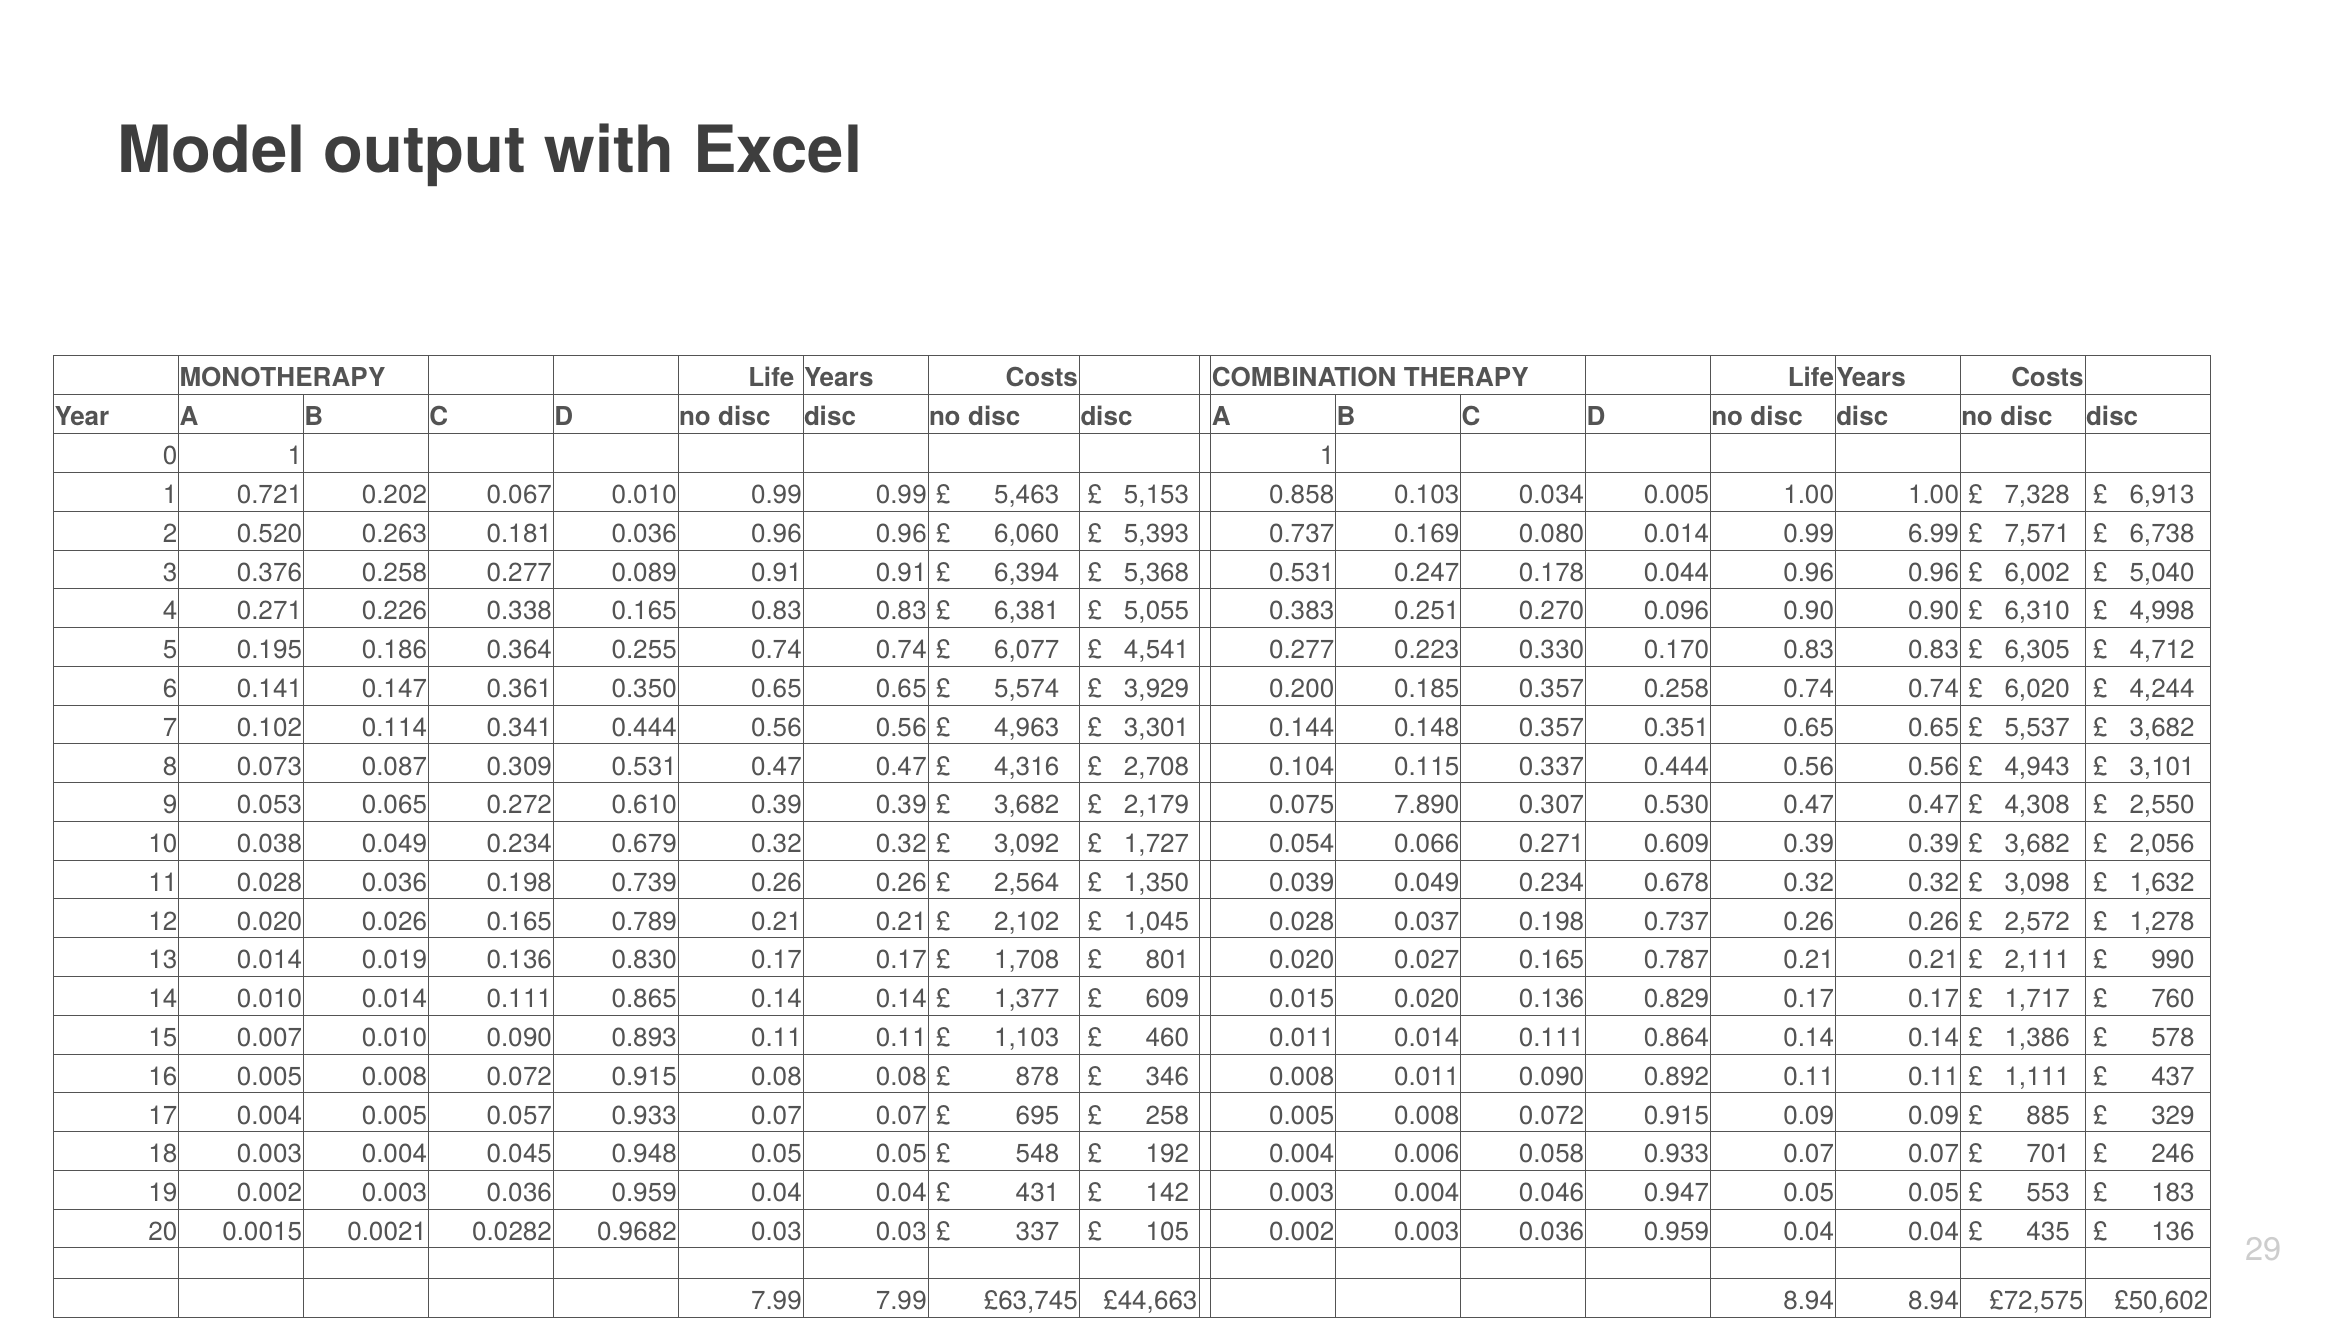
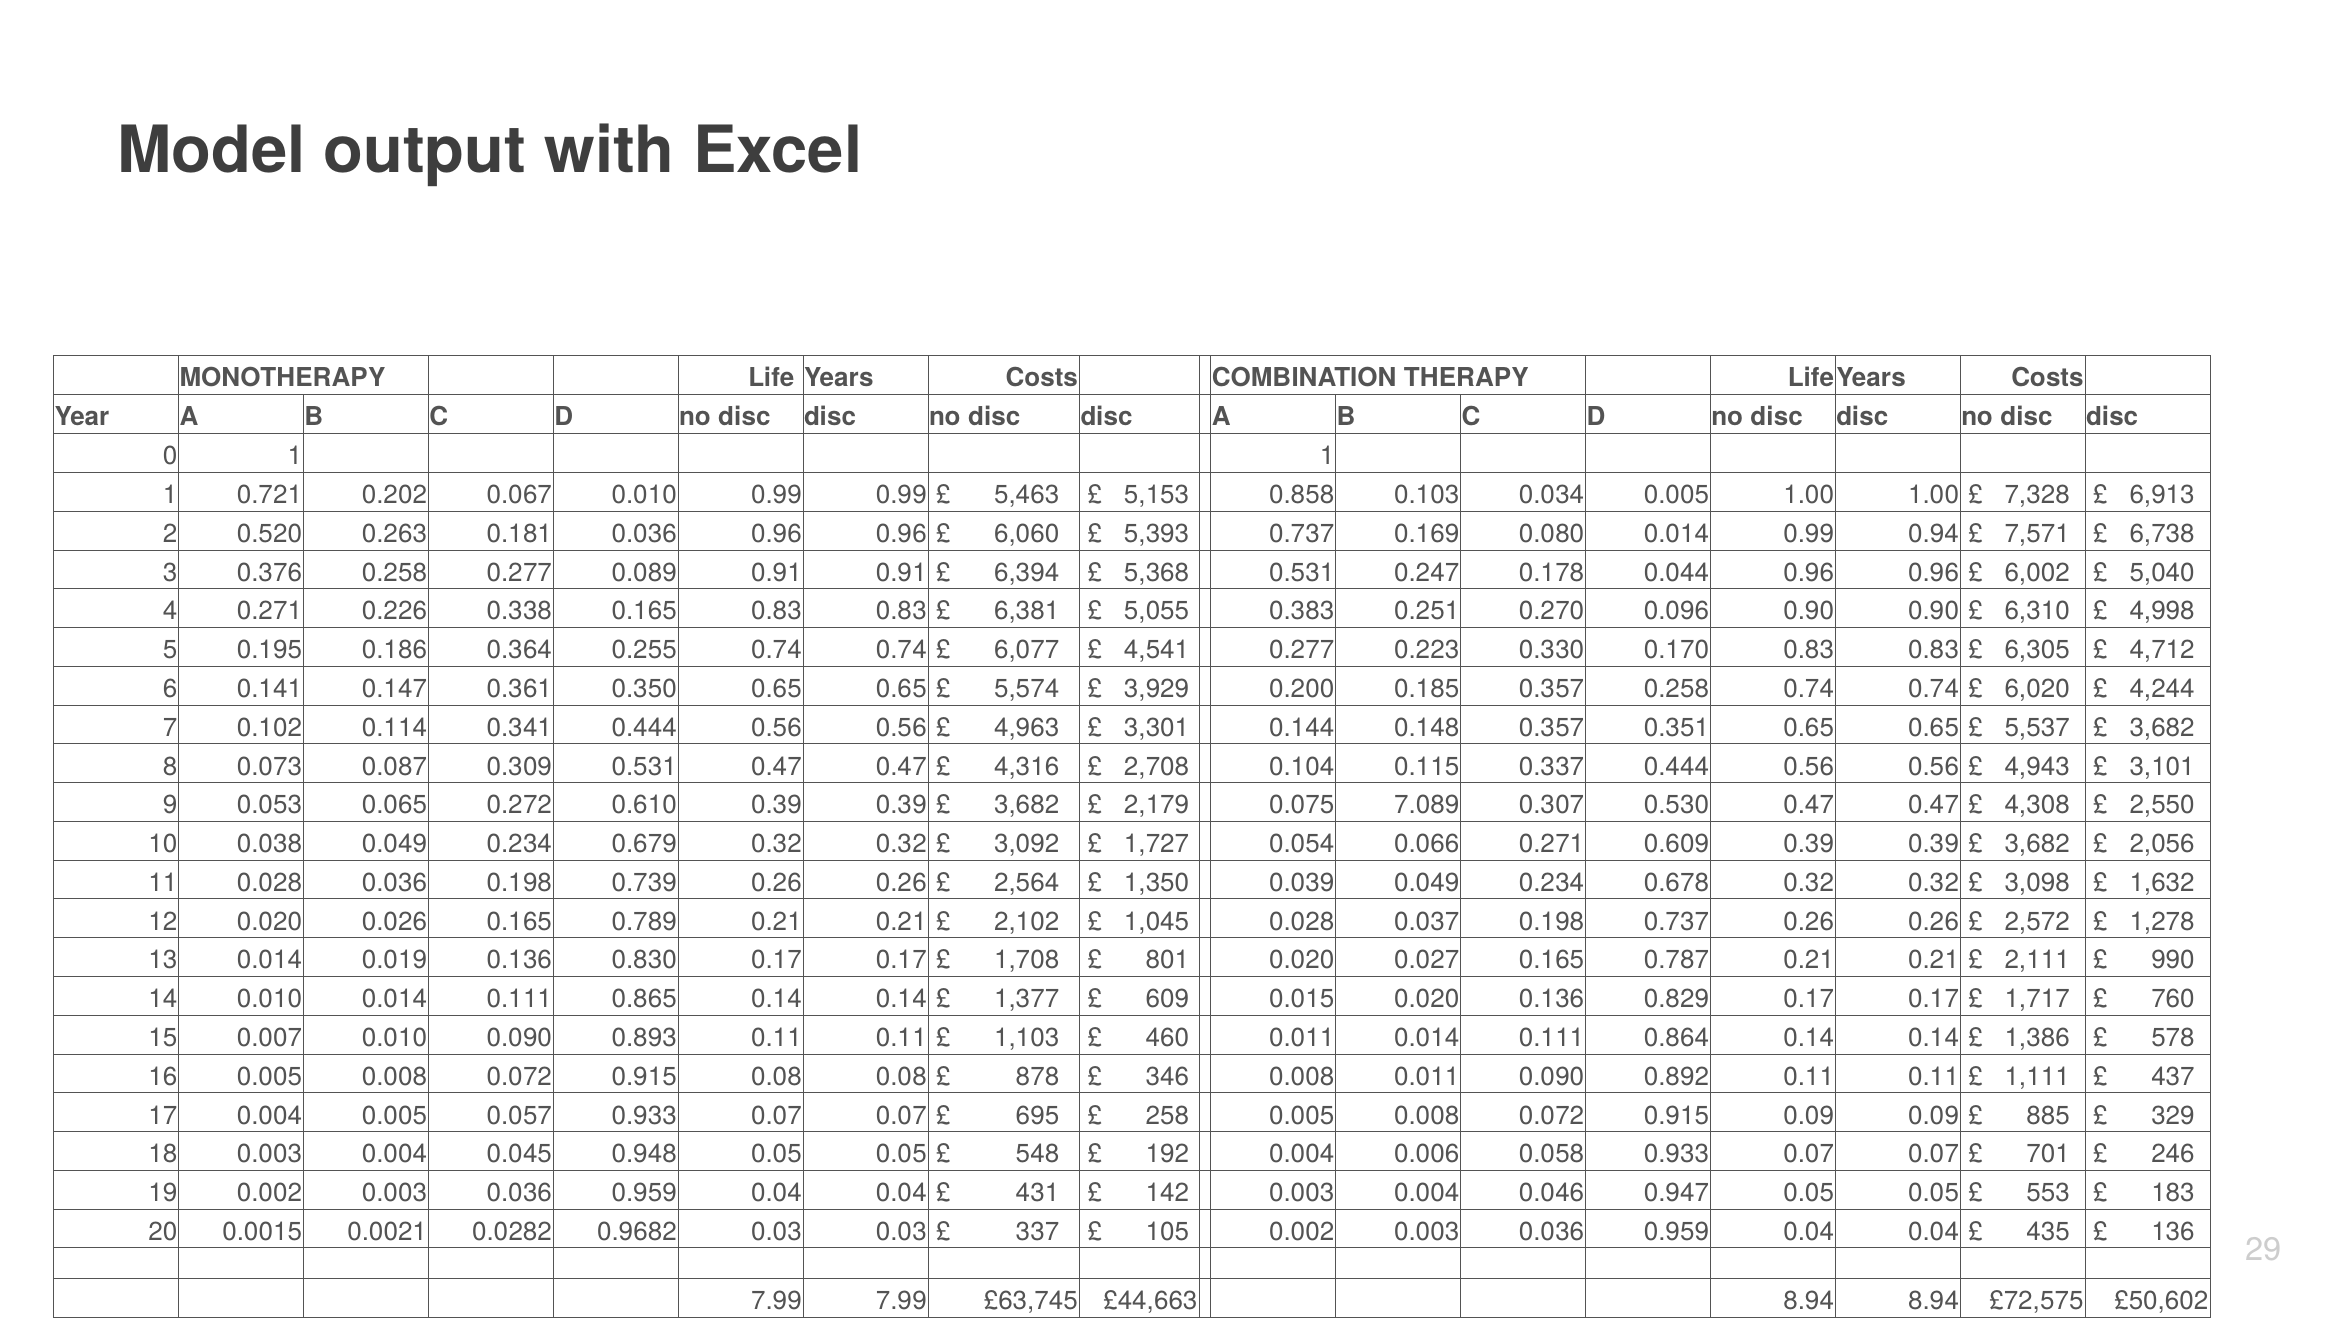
6.99: 6.99 -> 0.94 (1934, 534)
7.890: 7.890 -> 7.089 (1427, 805)
